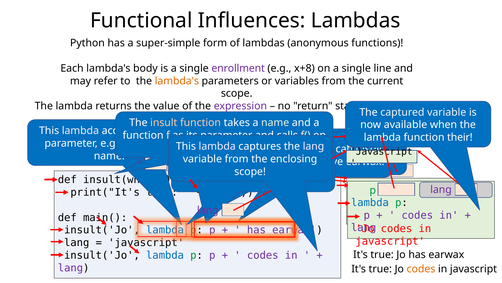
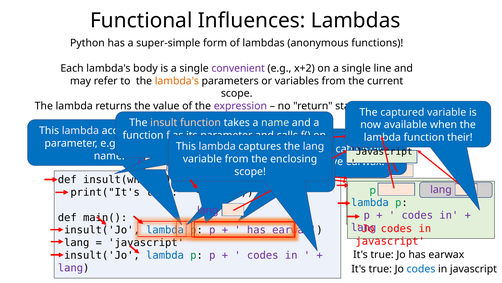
enrollment: enrollment -> convenient (238, 68)
x+8: x+8 -> x+2 (304, 68)
codes colour: orange -> blue (421, 268)
